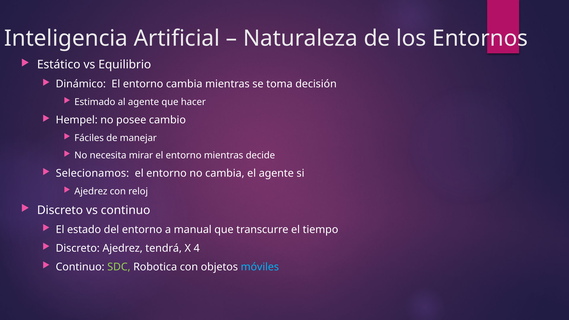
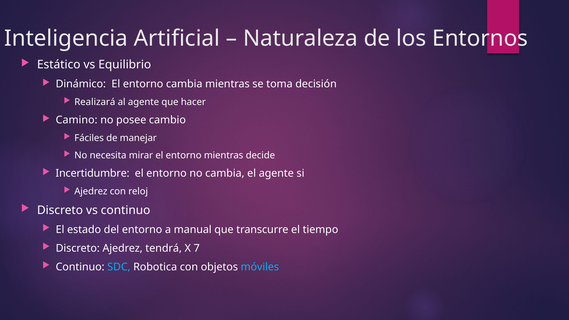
Estimado: Estimado -> Realizará (95, 102)
Hempel: Hempel -> Camino (77, 120)
Selecionamos: Selecionamos -> Incertidumbre (93, 173)
4: 4 -> 7 (197, 248)
SDC colour: light green -> light blue (119, 267)
